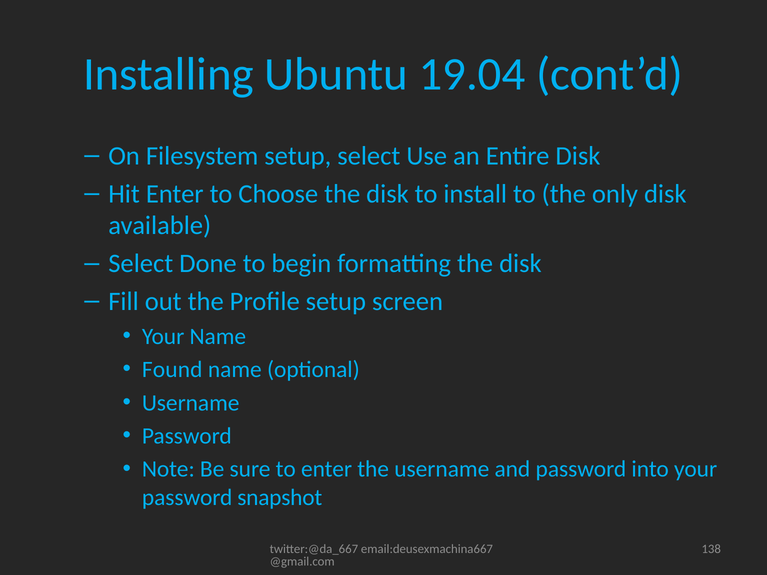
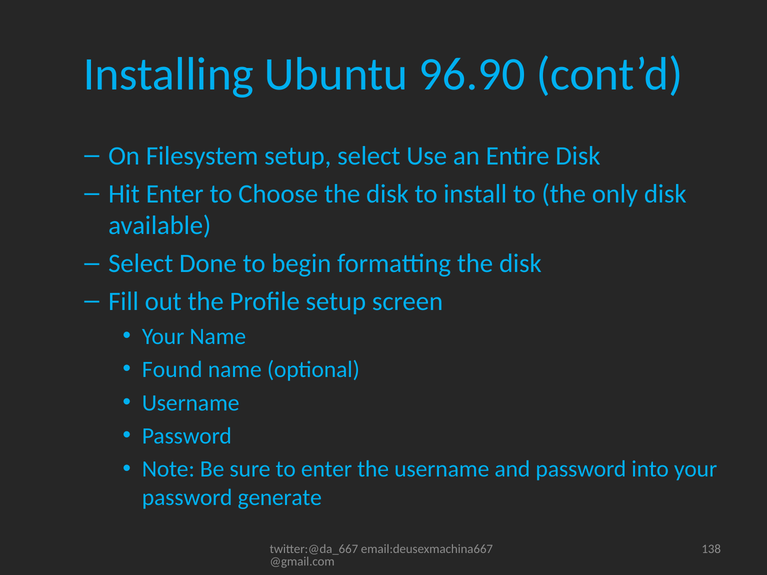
19.04: 19.04 -> 96.90 (472, 74)
snapshot: snapshot -> generate (280, 498)
